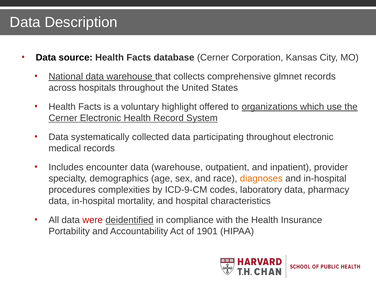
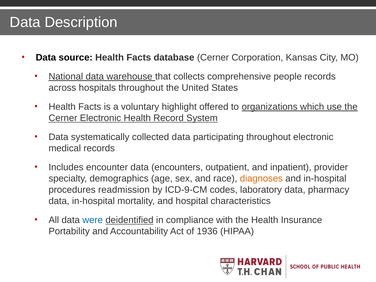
glmnet: glmnet -> people (288, 76)
encounter data warehouse: warehouse -> encounters (177, 167)
complexities: complexities -> readmission (124, 190)
were colour: red -> blue (93, 220)
1901: 1901 -> 1936 (207, 231)
